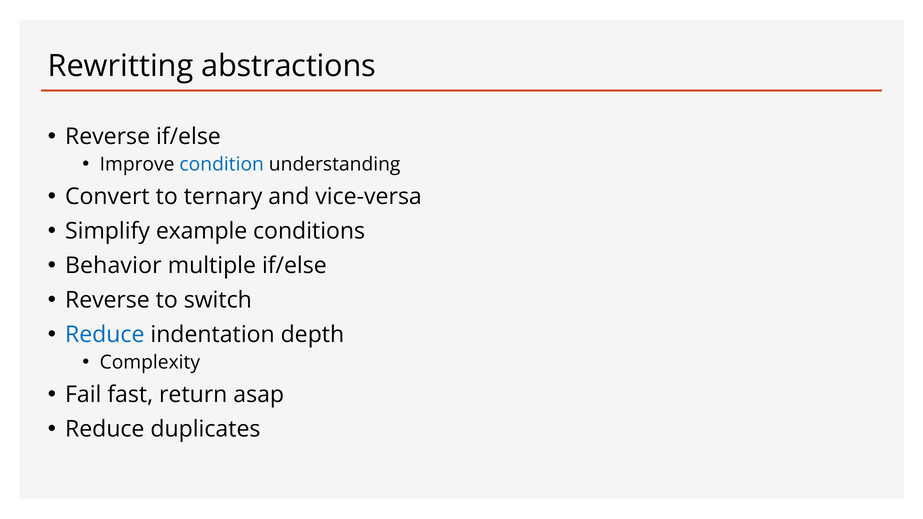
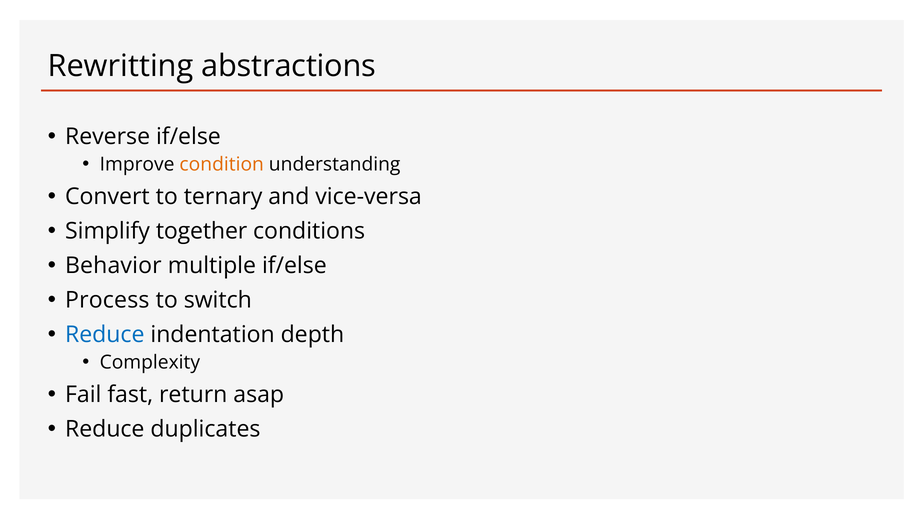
condition colour: blue -> orange (222, 164)
example: example -> together (202, 231)
Reverse: Reverse -> Process (107, 300)
